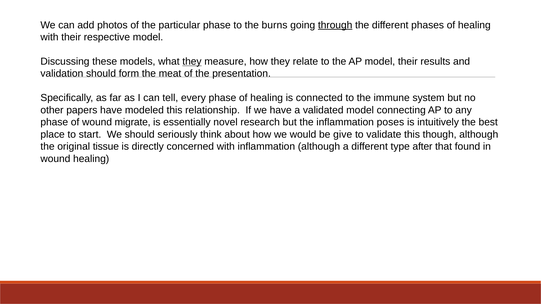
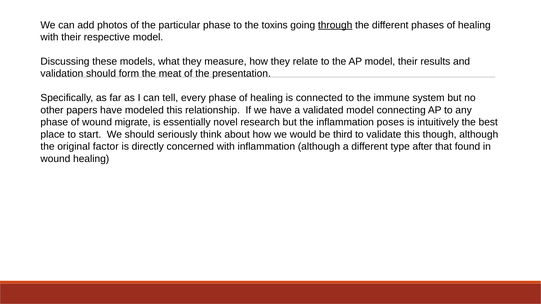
burns: burns -> toxins (275, 25)
they underline: present -> none (192, 62)
give: give -> third (343, 135)
tissue: tissue -> factor (106, 147)
